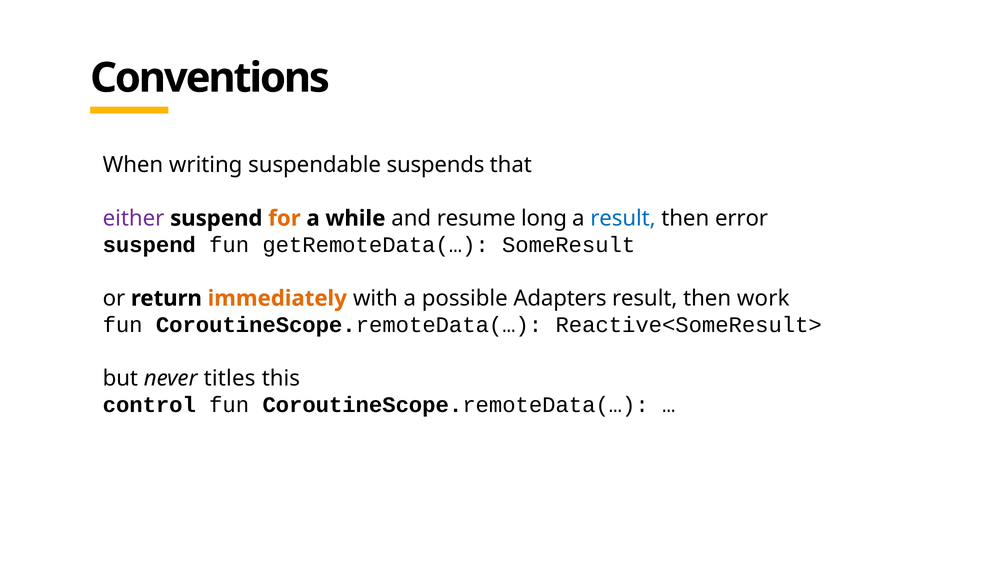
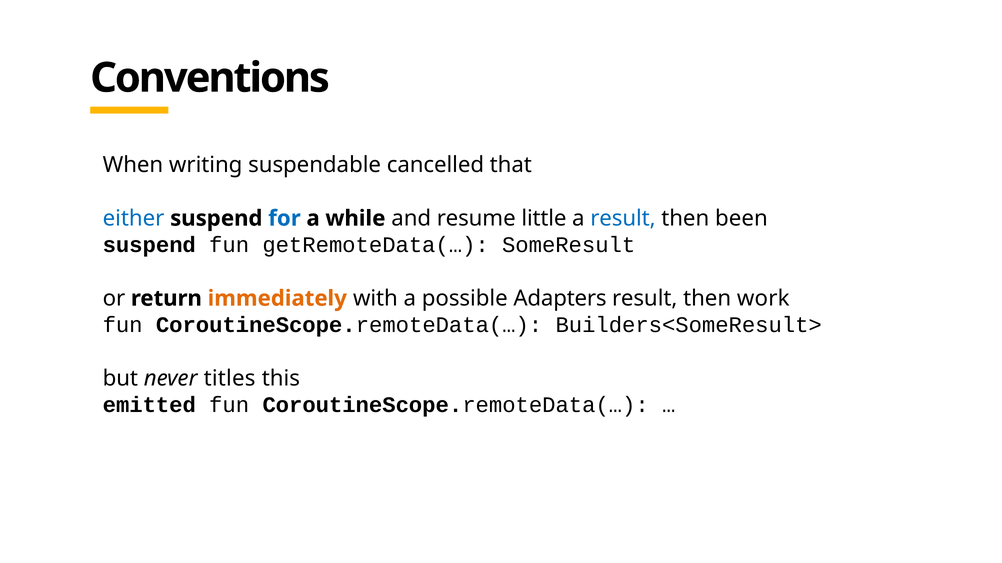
suspends: suspends -> cancelled (435, 165)
either colour: purple -> blue (134, 219)
for colour: orange -> blue (284, 219)
long: long -> little (544, 219)
error: error -> been (741, 219)
Reactive<SomeResult>: Reactive<SomeResult> -> Builders<SomeResult> (689, 325)
control: control -> emitted (149, 406)
